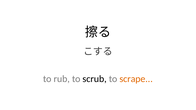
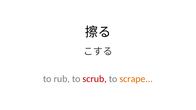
scrub colour: black -> red (95, 79)
